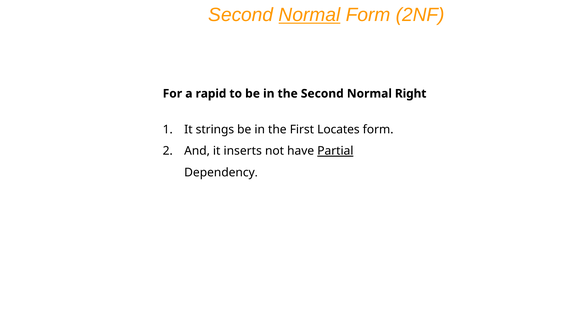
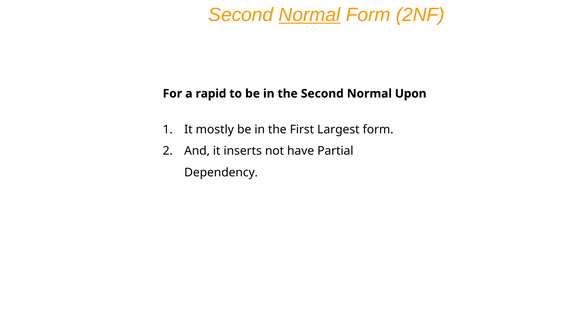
Right: Right -> Upon (411, 94)
strings: strings -> mostly (215, 130)
Locates: Locates -> Largest (338, 130)
Partial underline: present -> none (335, 151)
